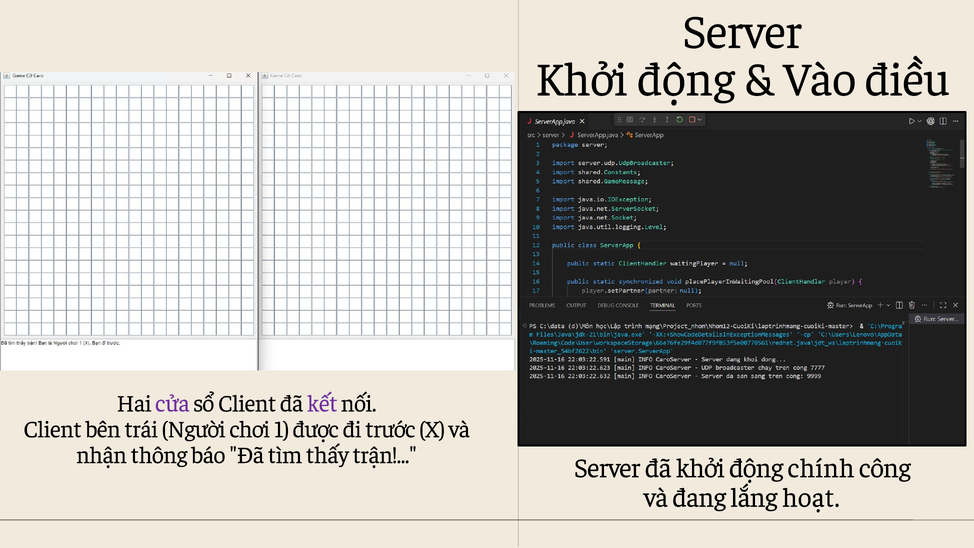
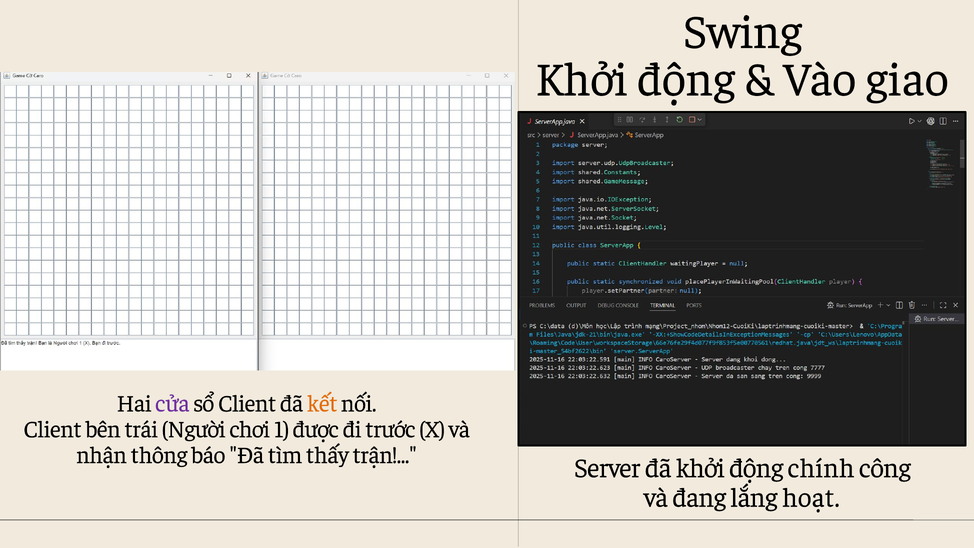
Server: Server -> Swing (742, 32)
điều: điều -> giao (907, 80)
kết colour: purple -> orange (322, 404)
